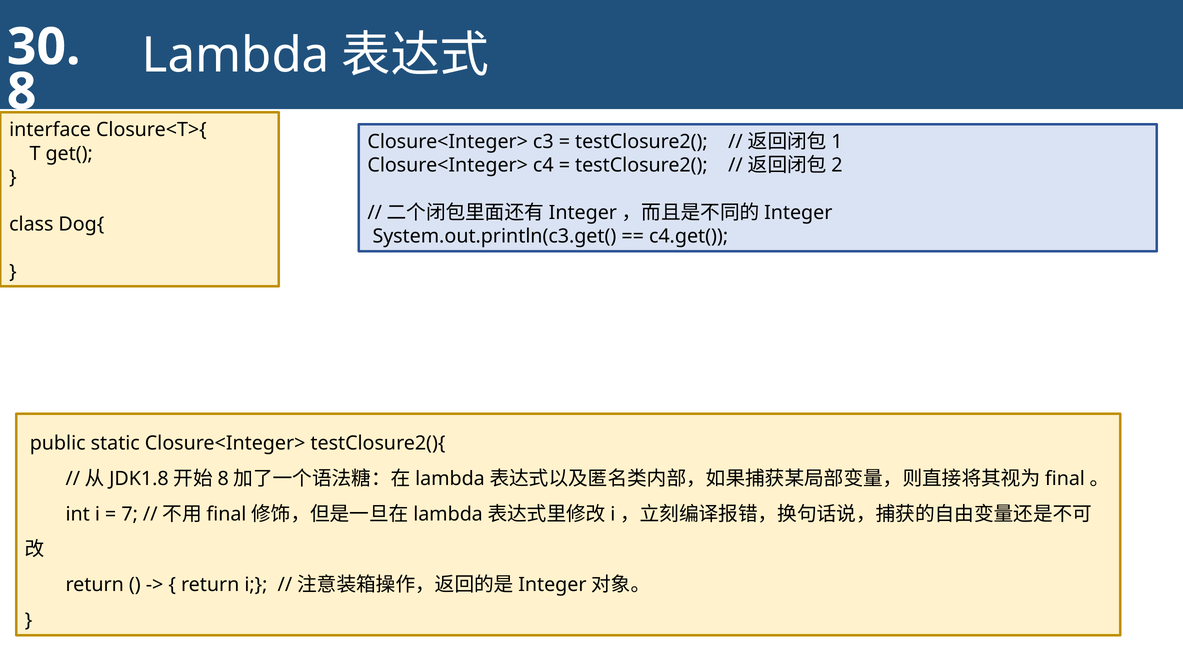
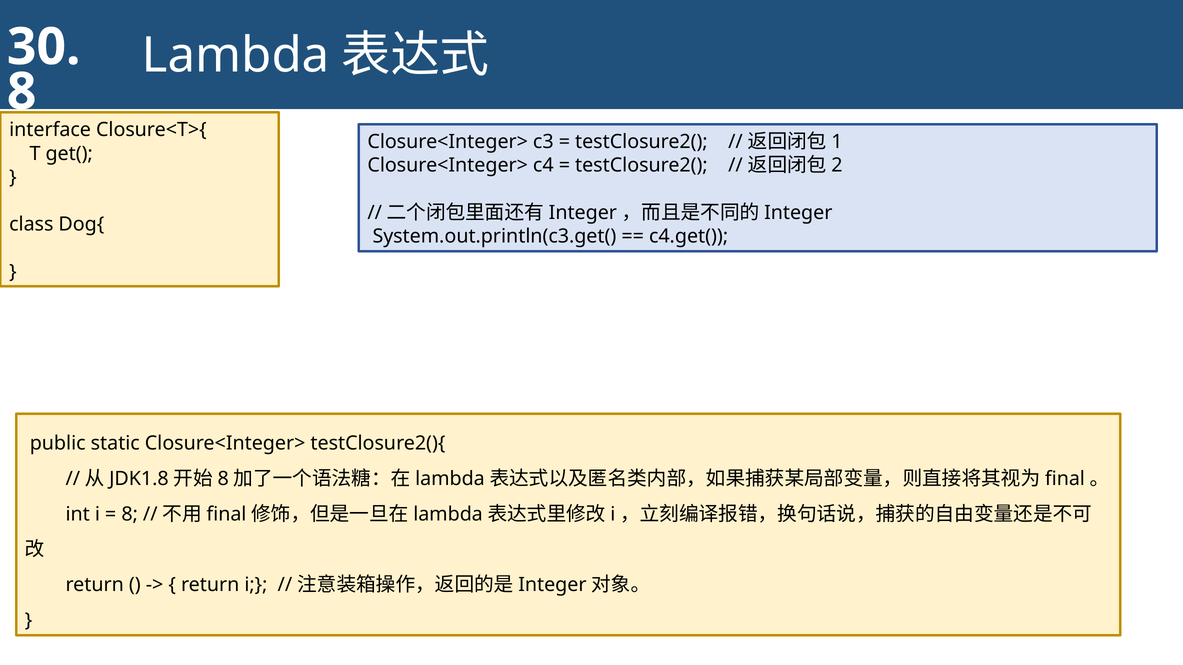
7: 7 -> 8 (130, 514)
